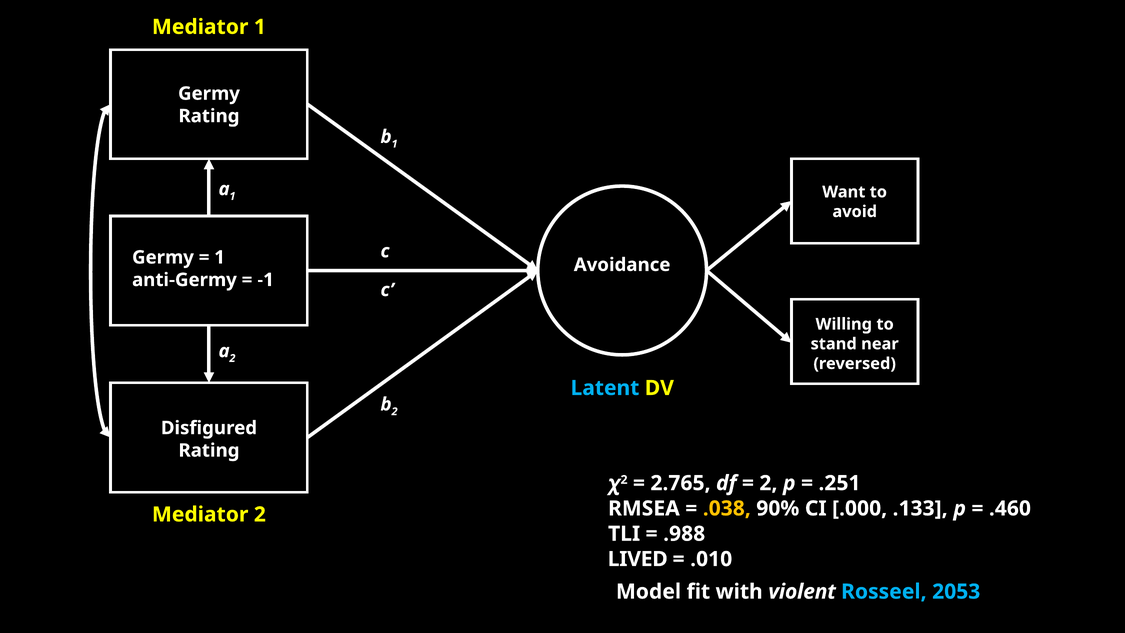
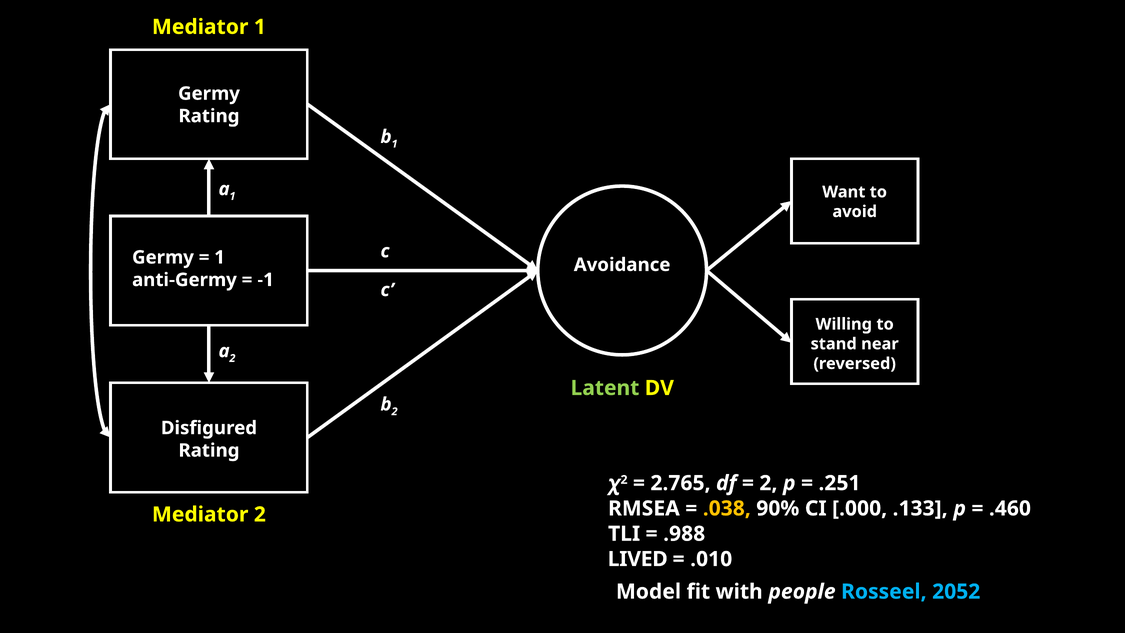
Latent colour: light blue -> light green (605, 388)
violent: violent -> people (802, 592)
2053: 2053 -> 2052 (956, 592)
